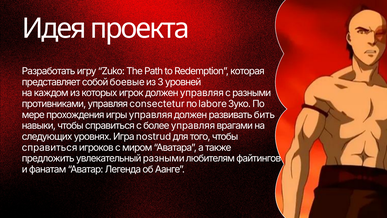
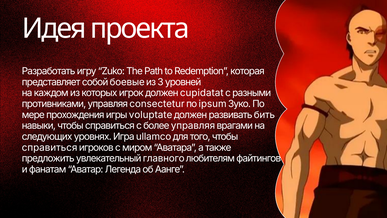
должен управляя: управляя -> cupidatat (202, 93)
labore: labore -> ipsum (213, 104)
игры управляя: управляя -> voluptate (151, 115)
nostrud: nostrud -> ullamco (154, 136)
увлекательный разными: разными -> главного (164, 158)
